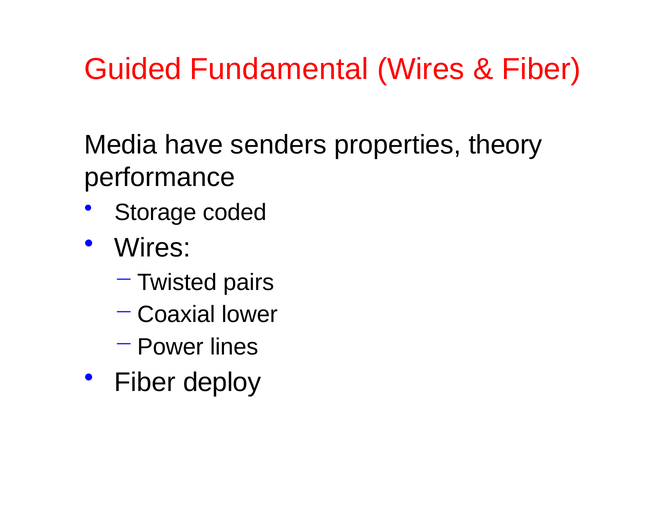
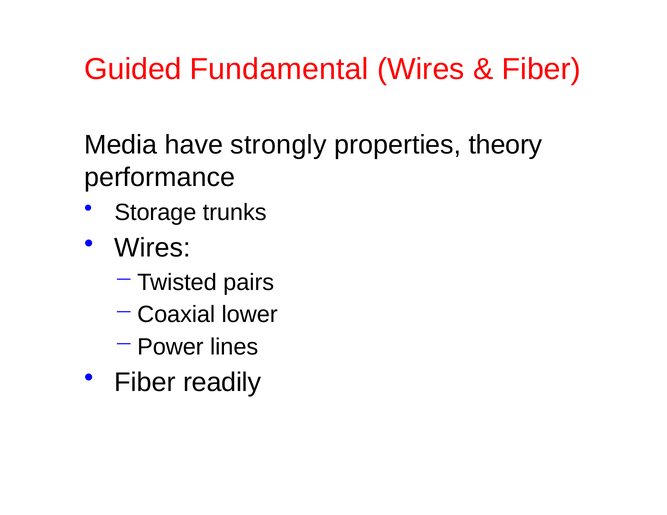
senders: senders -> strongly (279, 145)
coded: coded -> trunks (235, 213)
deploy: deploy -> readily (222, 383)
